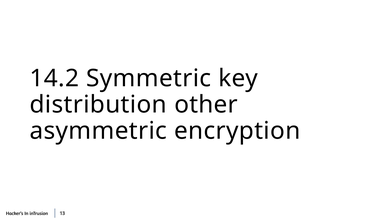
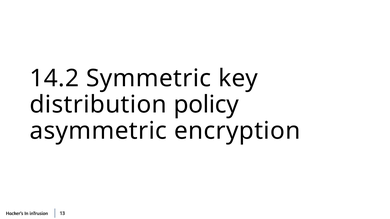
other: other -> policy (206, 105)
